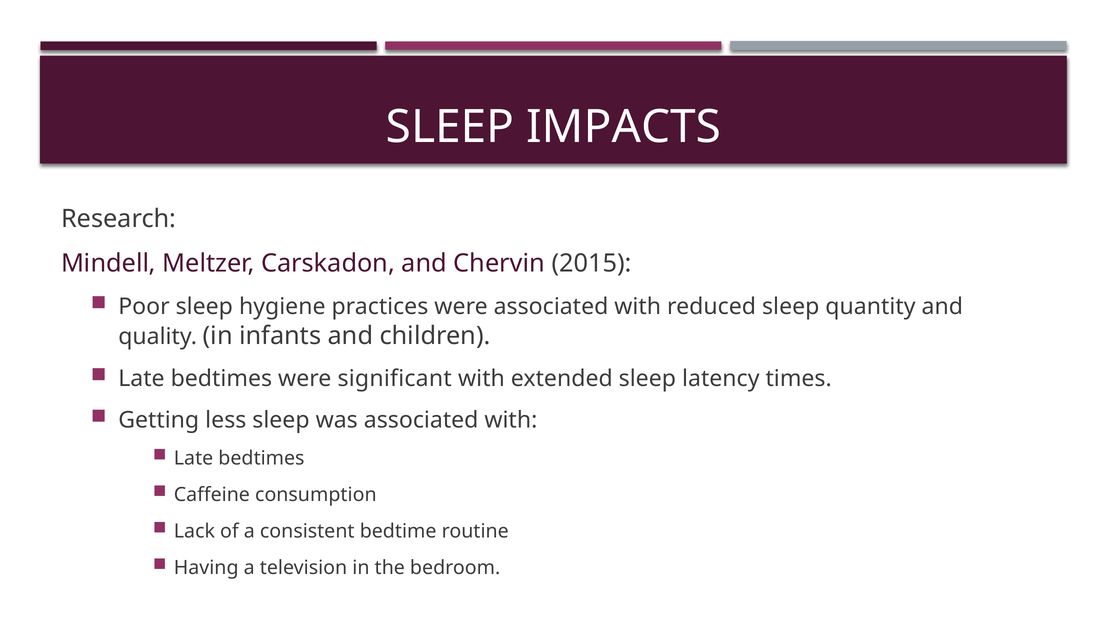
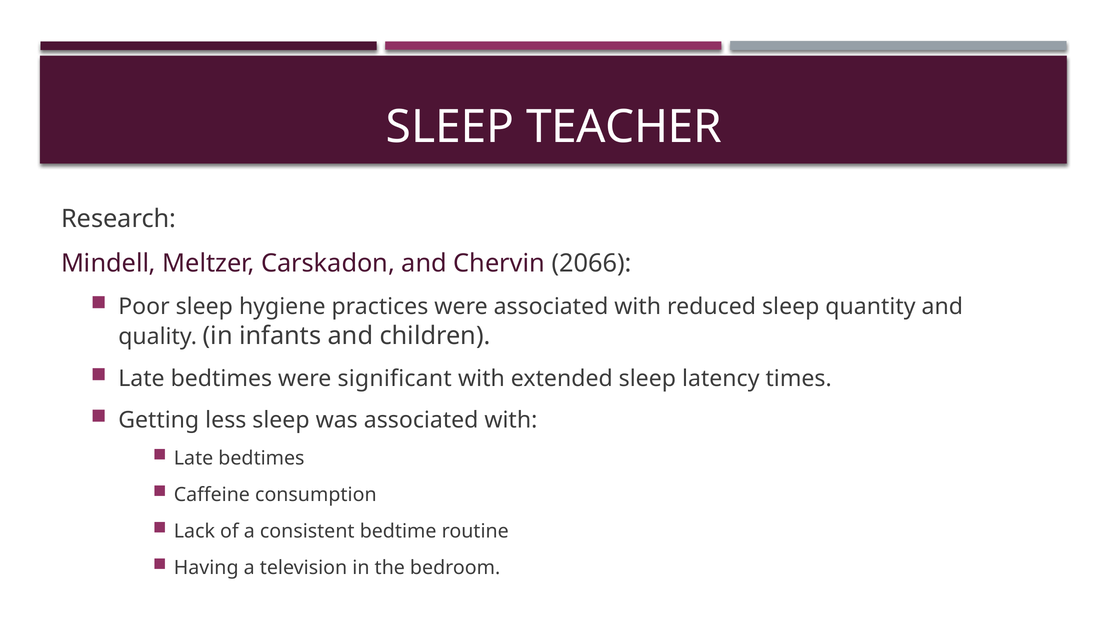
IMPACTS: IMPACTS -> TEACHER (624, 127)
2015: 2015 -> 2066 (592, 264)
